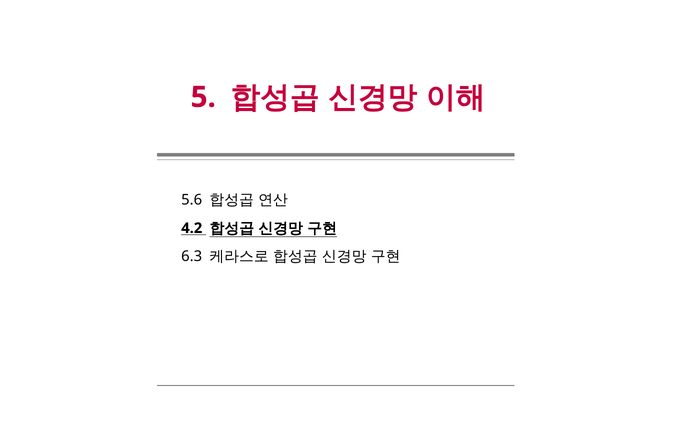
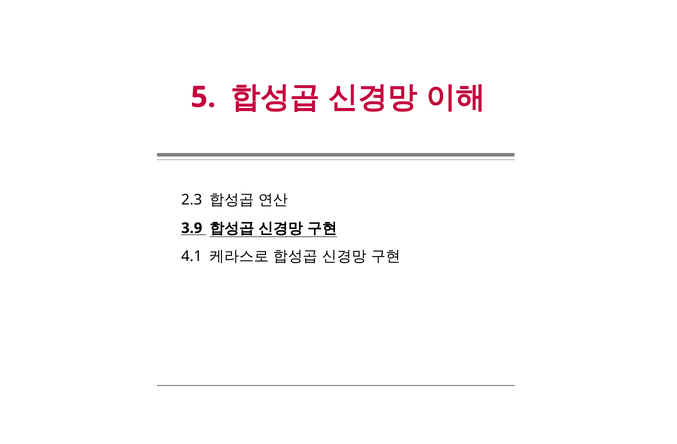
5.6: 5.6 -> 2.3 (192, 200)
4.2: 4.2 -> 3.9 (192, 228)
6.3: 6.3 -> 4.1 (192, 257)
